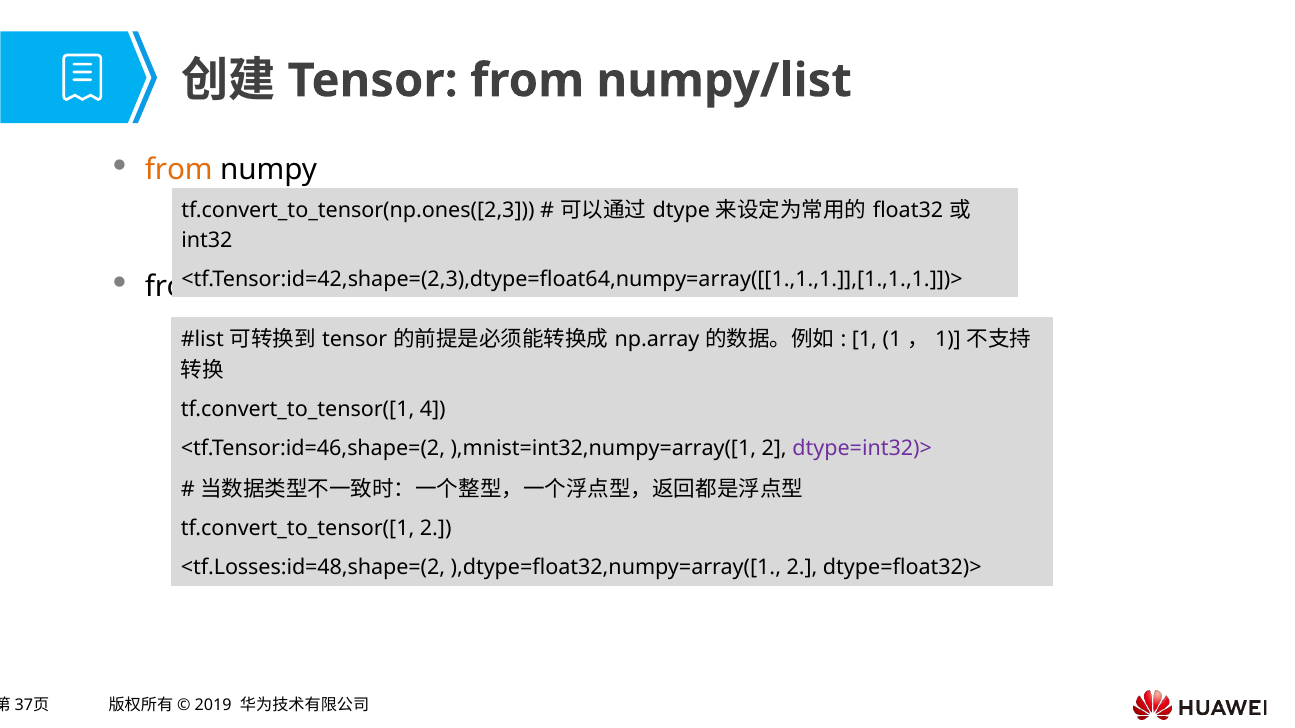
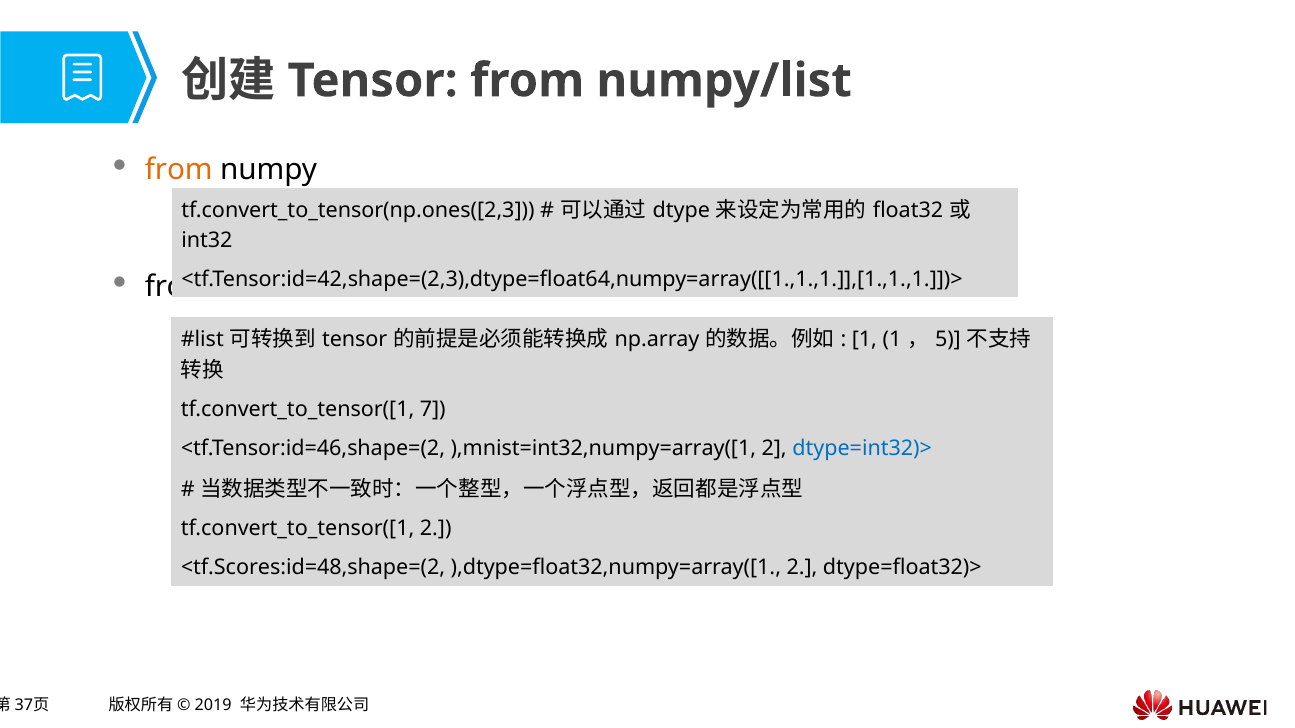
1: 1 -> 5 (948, 339)
4: 4 -> 7 (433, 410)
dtype=int32)> colour: purple -> blue (862, 449)
<tf.Losses:id=48,shape=(2: <tf.Losses:id=48,shape=(2 -> <tf.Scores:id=48,shape=(2 (313, 568)
